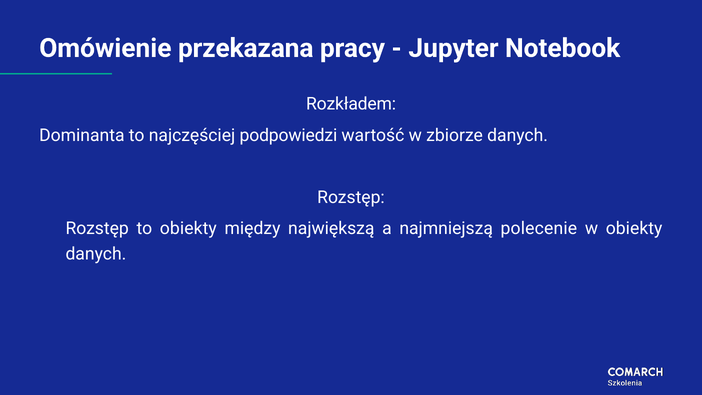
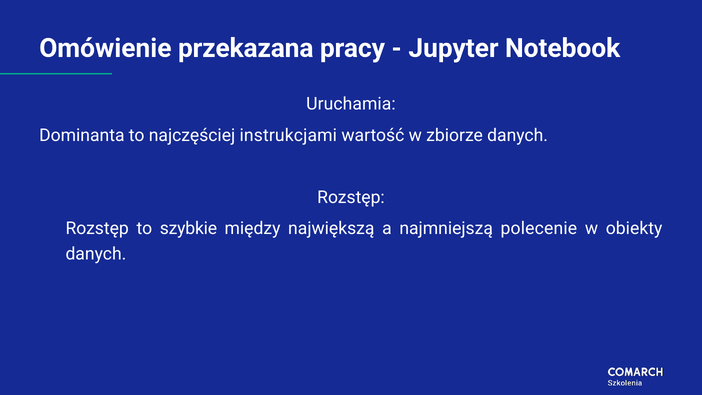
Rozkładem: Rozkładem -> Uruchamia (351, 104)
podpowiedzi: podpowiedzi -> instrukcjami (288, 135)
to obiekty: obiekty -> szybkie (188, 229)
